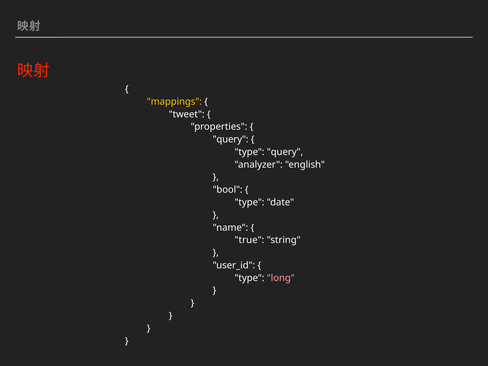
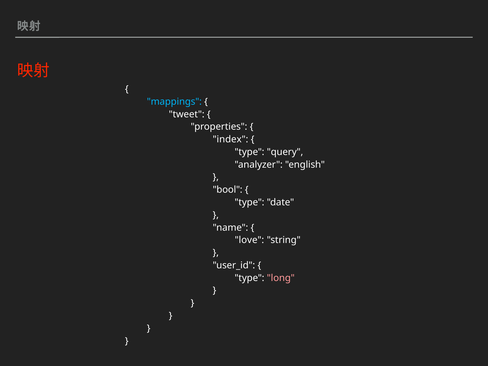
mappings colour: yellow -> light blue (174, 102)
query: query -> index (230, 139)
true: true -> love (249, 240)
